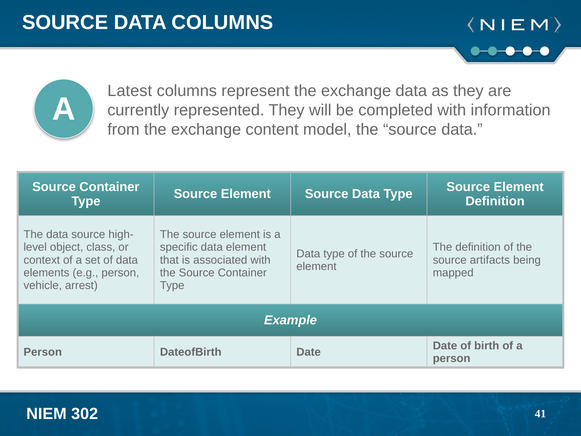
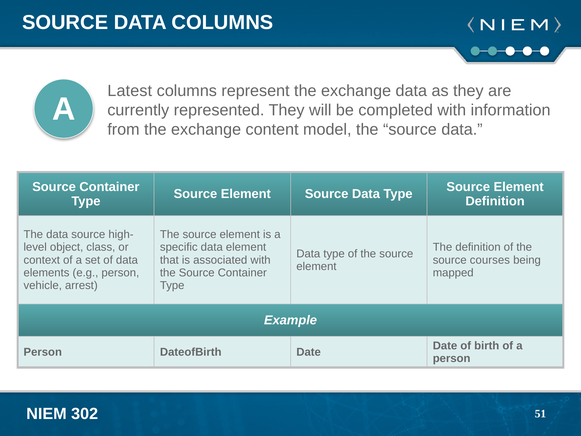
artifacts: artifacts -> courses (490, 260)
41: 41 -> 51 (540, 413)
